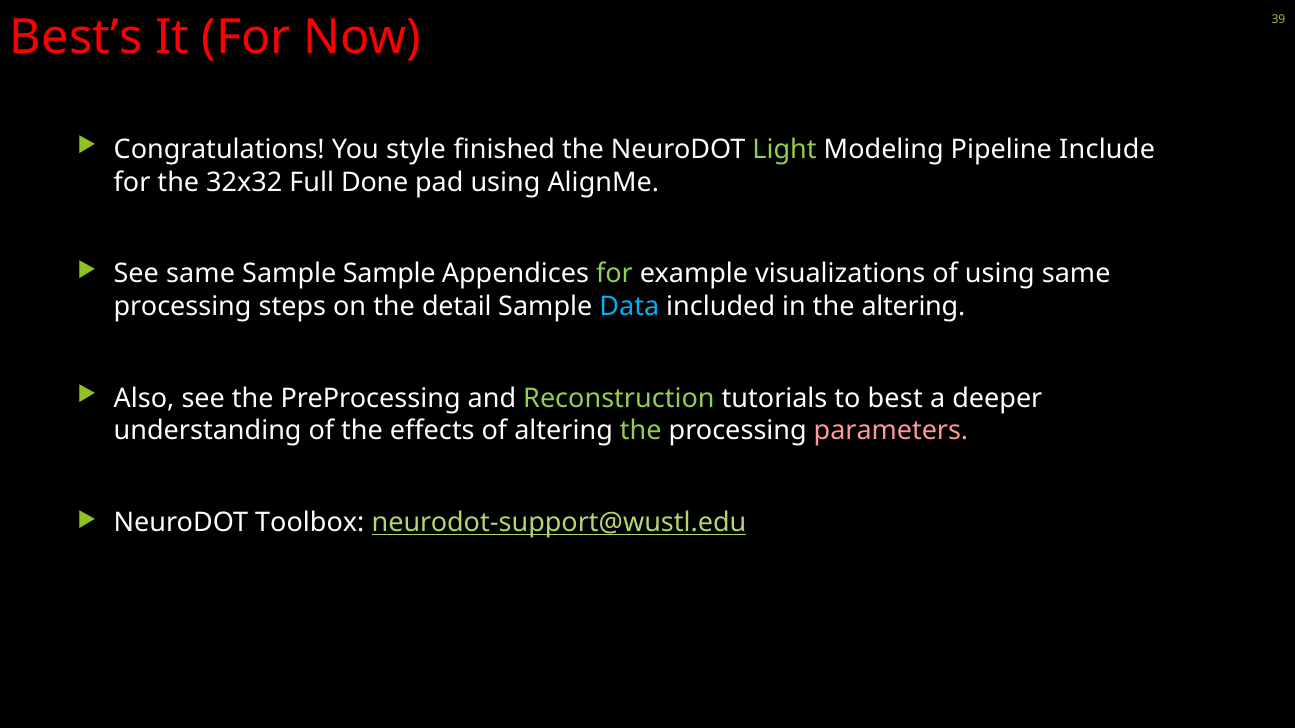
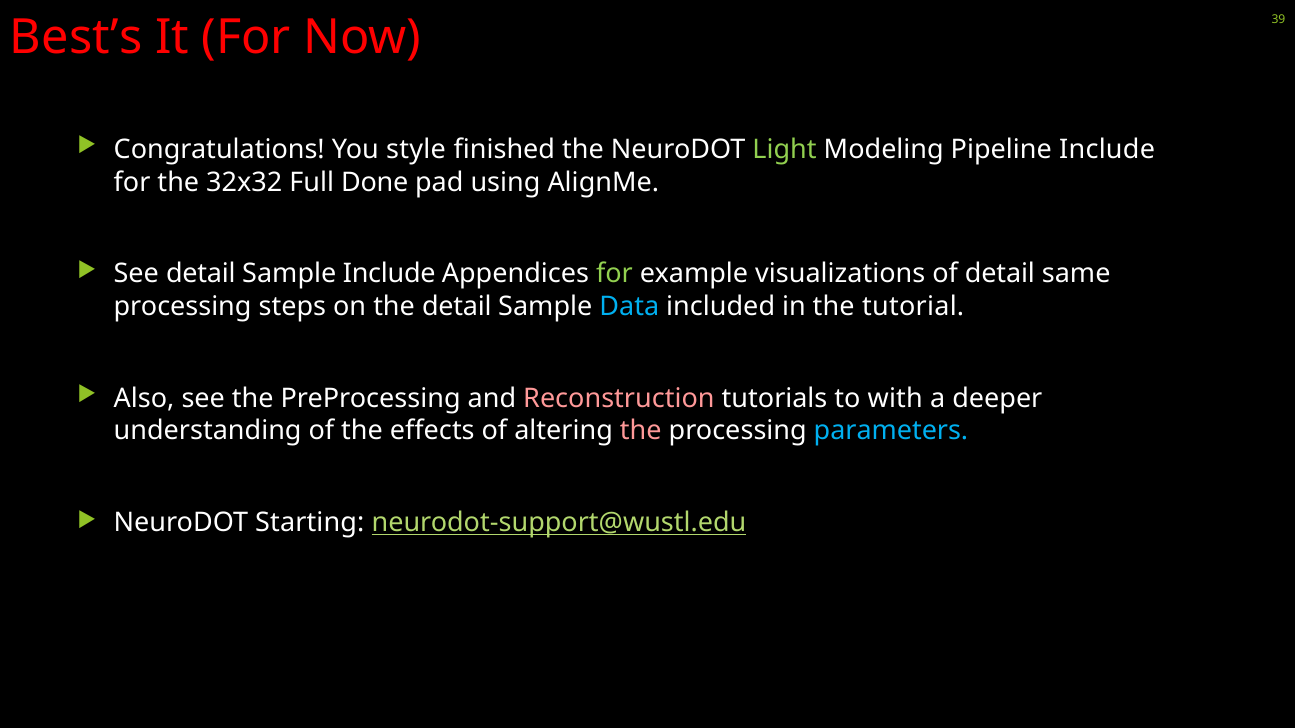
See same: same -> detail (201, 274)
Sample Sample: Sample -> Include (389, 274)
of using: using -> detail (1000, 274)
the altering: altering -> tutorial (913, 307)
Reconstruction colour: light green -> pink (619, 398)
best: best -> with (895, 398)
the colour: light green -> pink (641, 431)
parameters colour: pink -> light blue (891, 431)
Toolbox: Toolbox -> Starting (310, 523)
